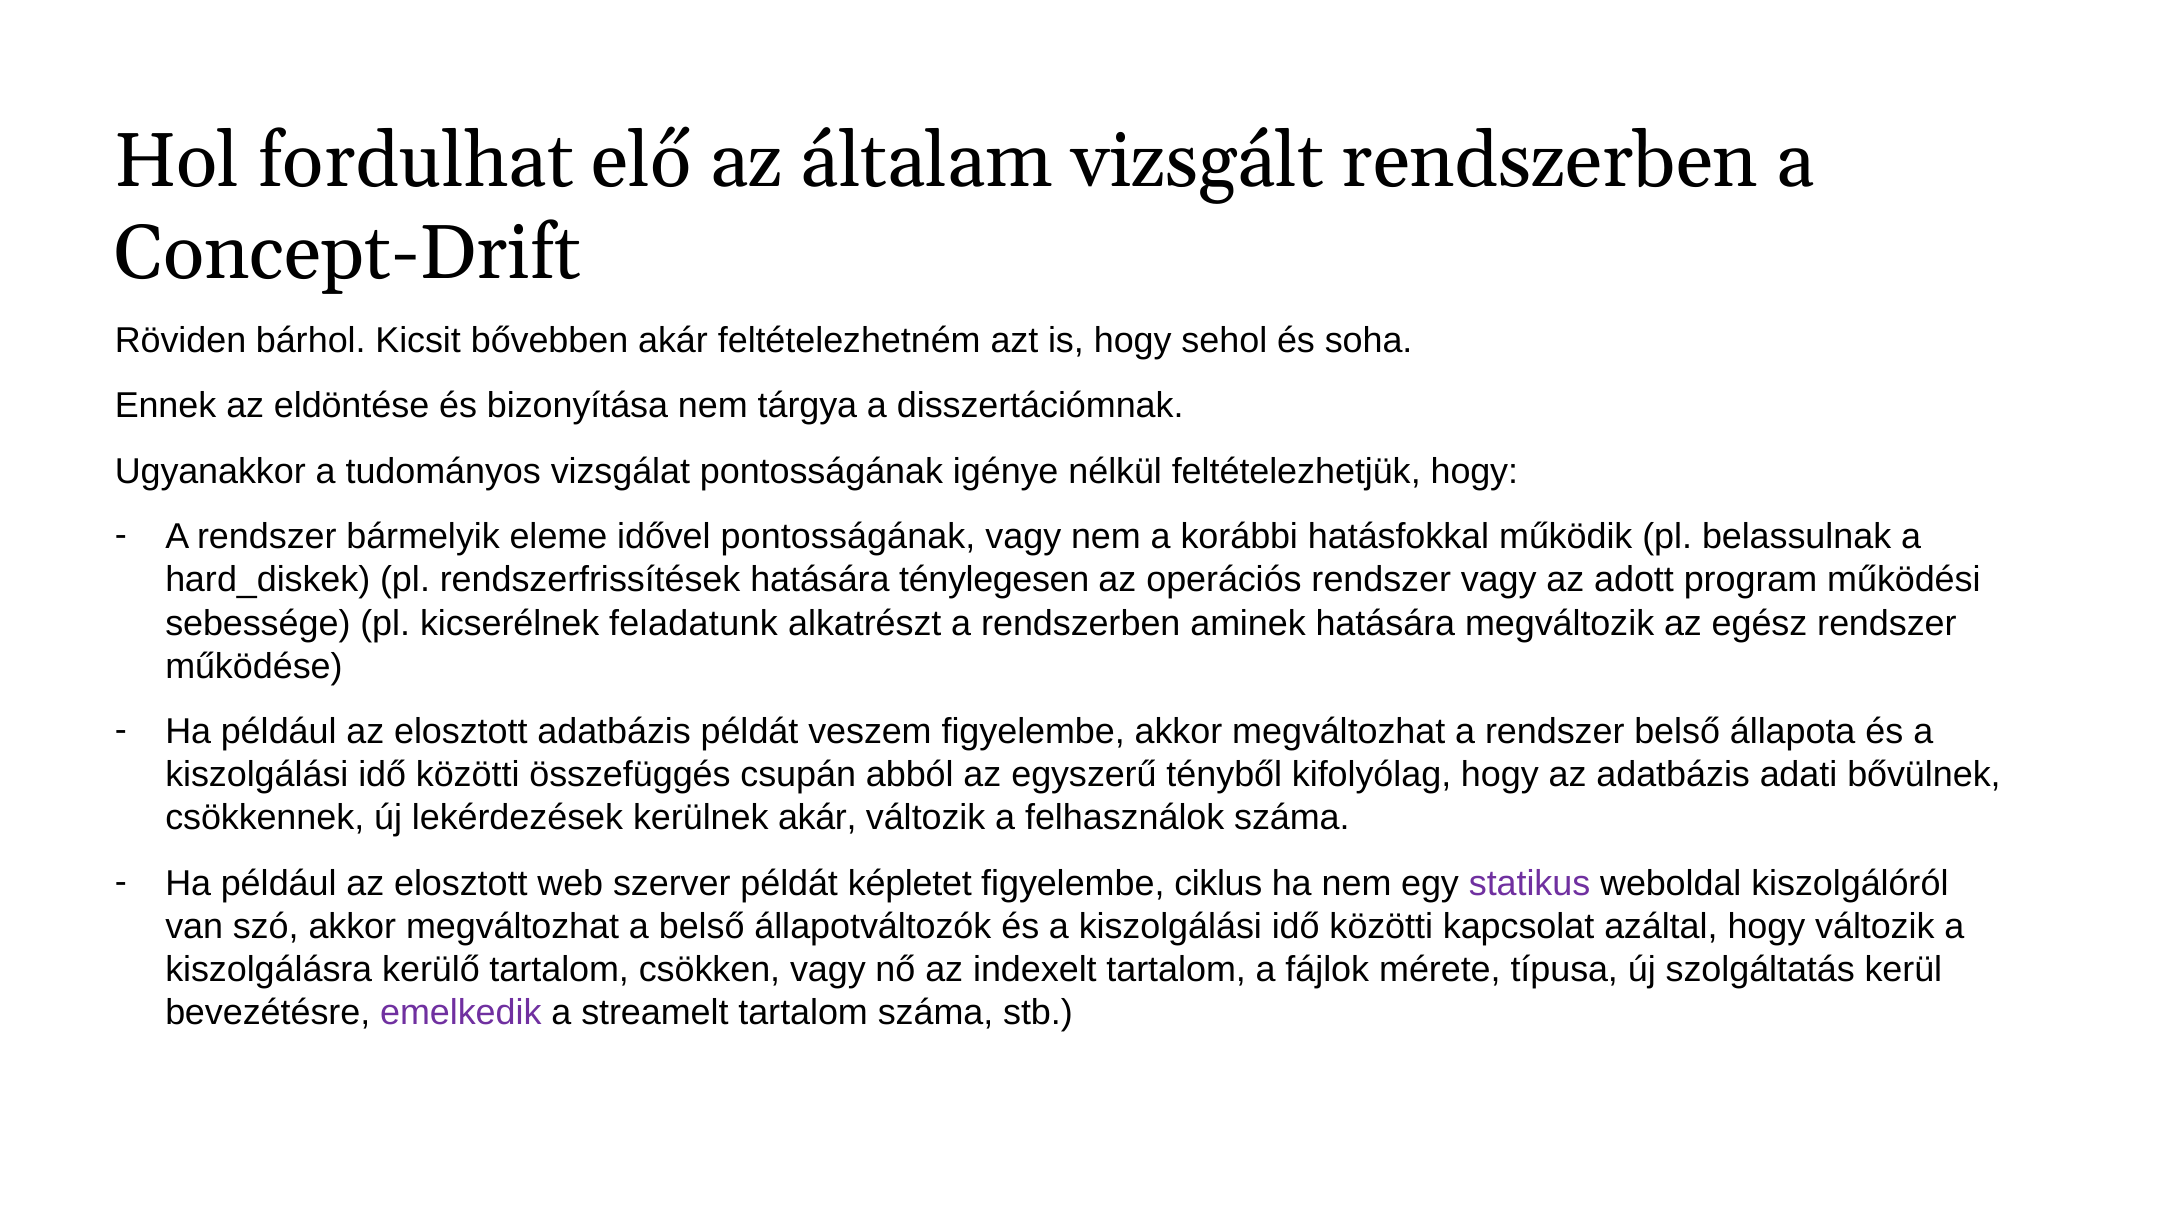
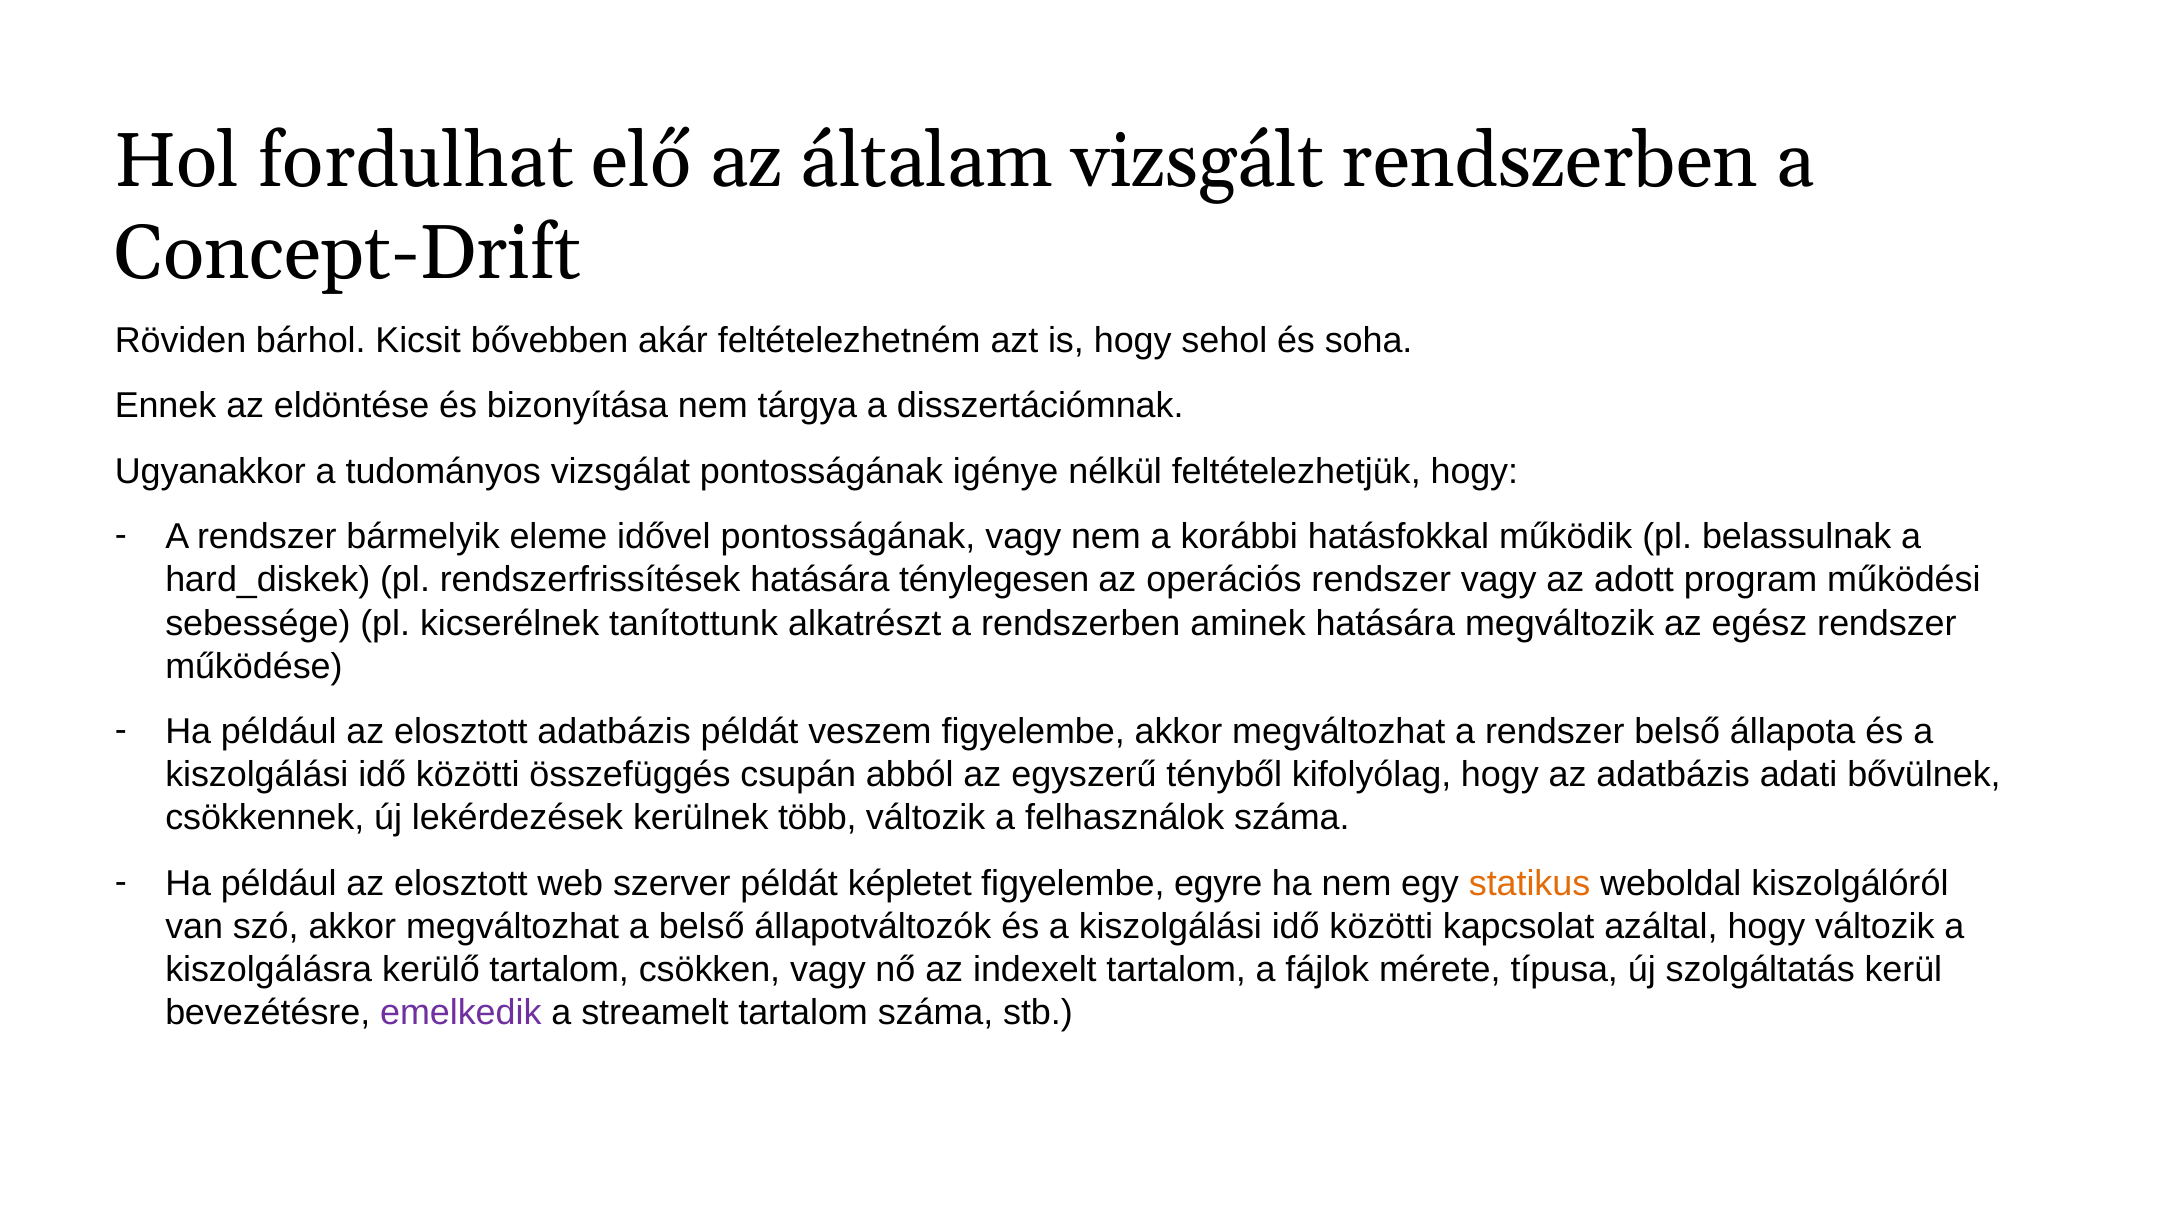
feladatunk: feladatunk -> tanítottunk (694, 623)
kerülnek akár: akár -> több (817, 818)
ciklus: ciklus -> egyre (1218, 884)
statikus colour: purple -> orange (1530, 884)
